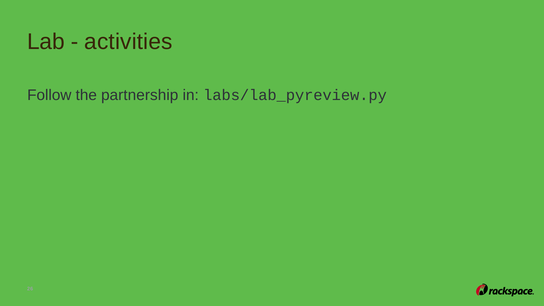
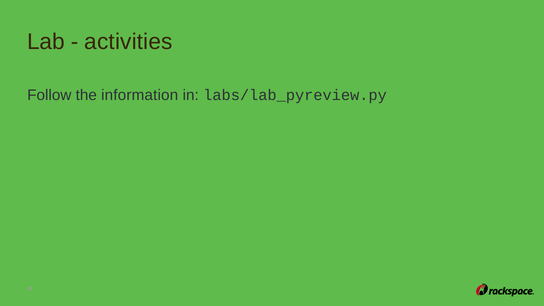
partnership: partnership -> information (140, 95)
